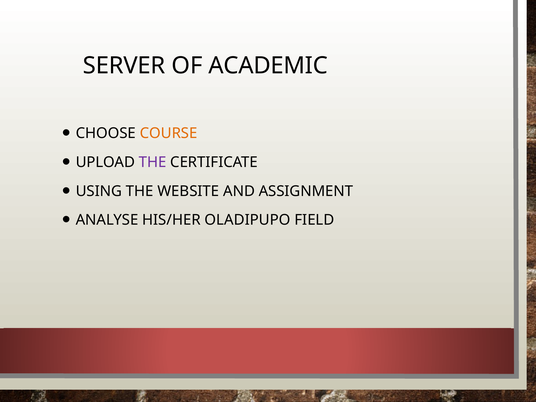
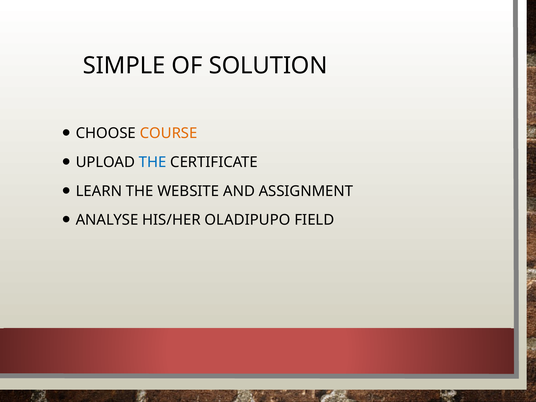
SERVER: SERVER -> SIMPLE (124, 66)
ACADEMIC: ACADEMIC -> SOLUTION (268, 66)
THE colour: purple -> blue (153, 162)
USING: USING -> LEARN (99, 191)
